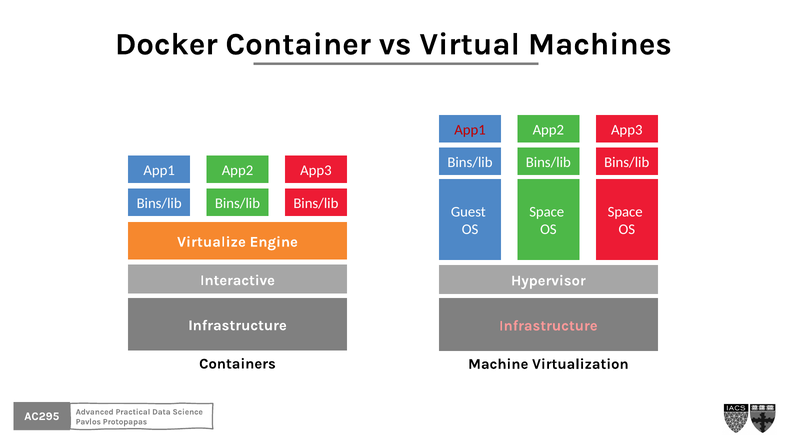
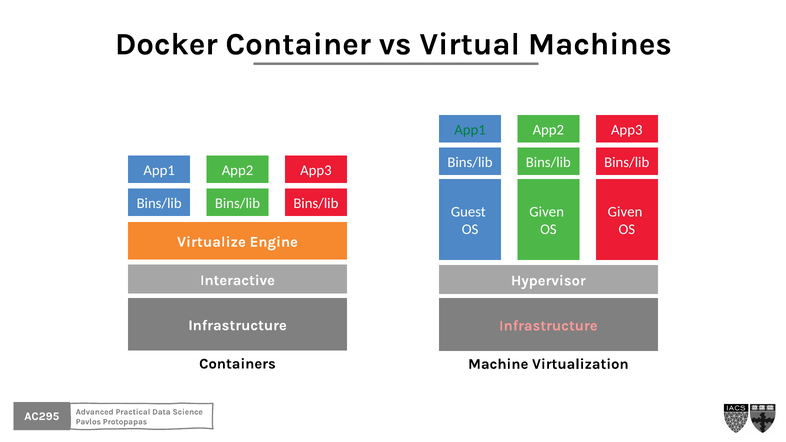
App1 colour: red -> green (470, 130)
Space: Space -> Given (547, 212)
Space: Space -> Given (625, 212)
